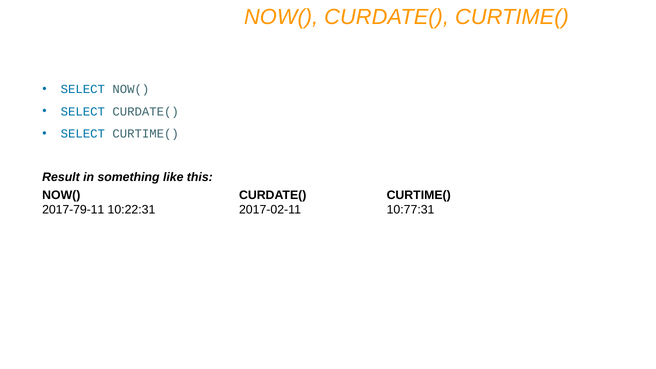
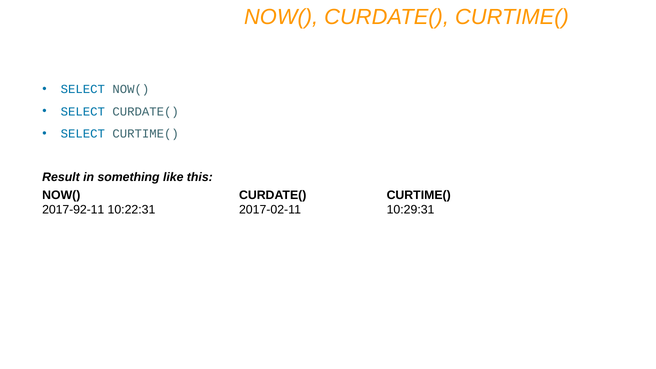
2017-79-11: 2017-79-11 -> 2017-92-11 (73, 210)
10:77:31: 10:77:31 -> 10:29:31 (411, 210)
